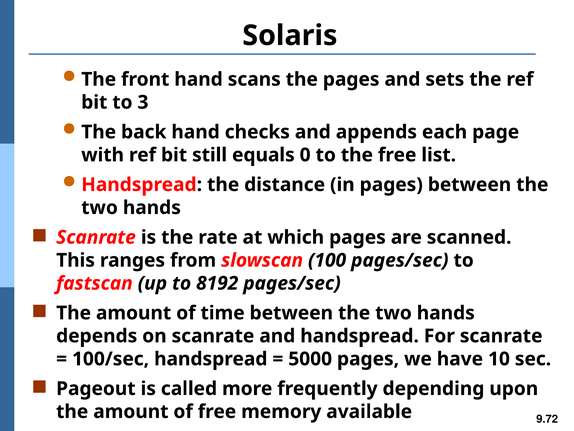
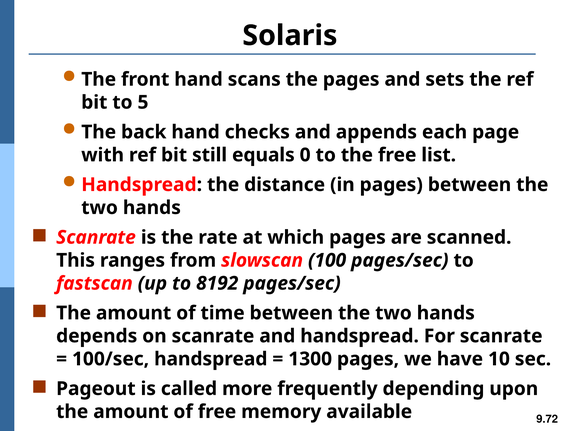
3: 3 -> 5 (143, 102)
5000: 5000 -> 1300 (310, 359)
